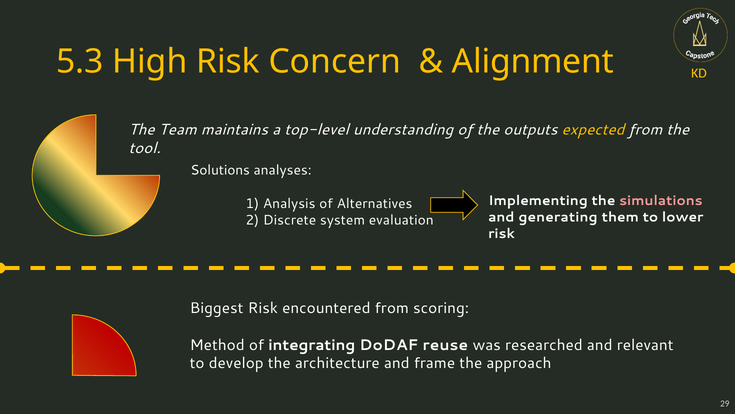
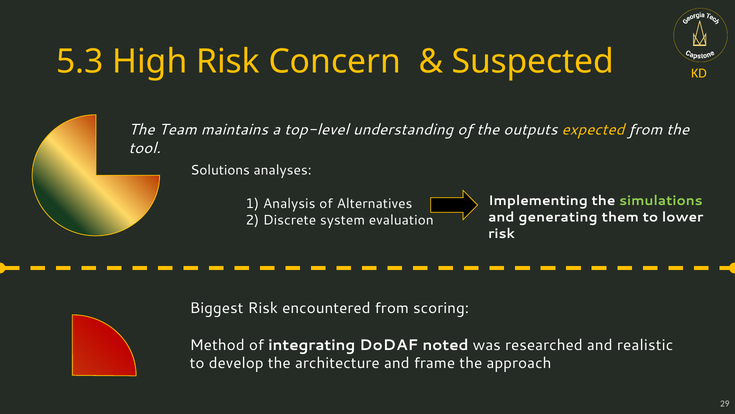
Alignment: Alignment -> Suspected (533, 62)
simulations colour: pink -> light green (661, 201)
reuse: reuse -> noted (445, 345)
relevant: relevant -> realistic (645, 345)
